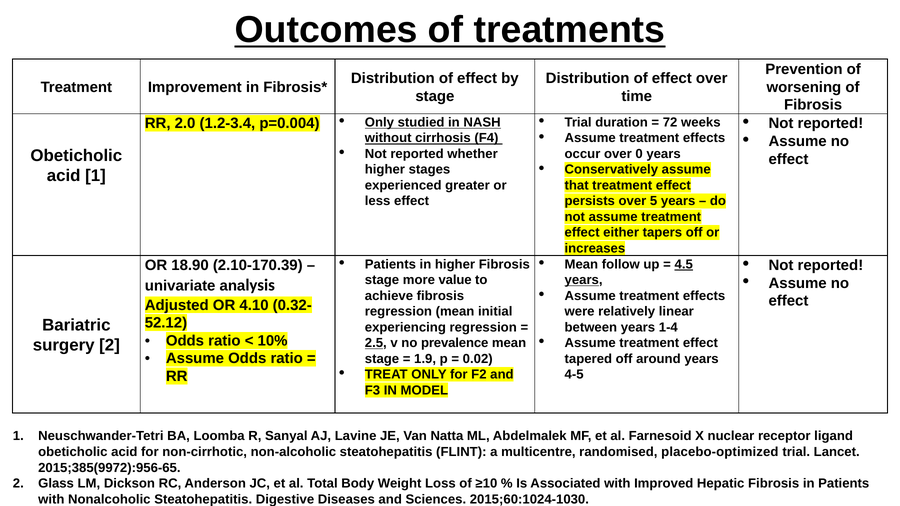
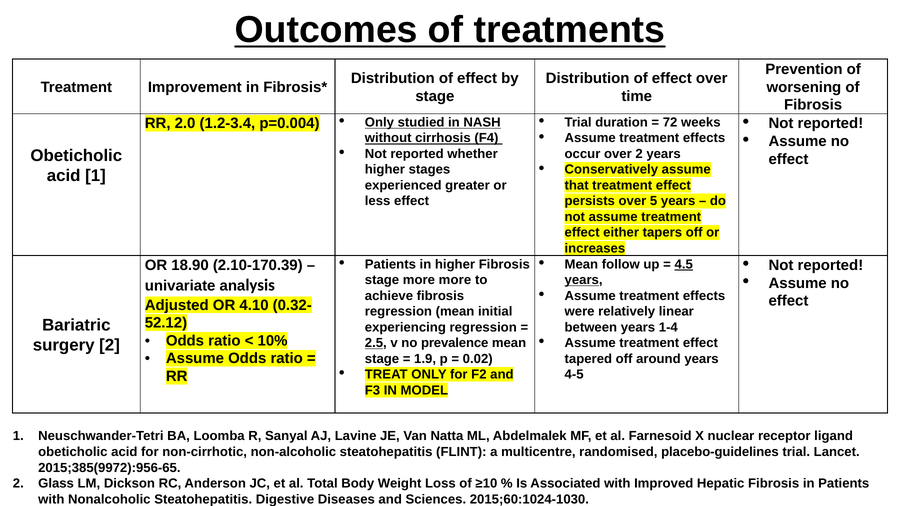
over 0: 0 -> 2 (639, 154)
more value: value -> more (455, 280)
placebo-optimized: placebo-optimized -> placebo-guidelines (720, 452)
